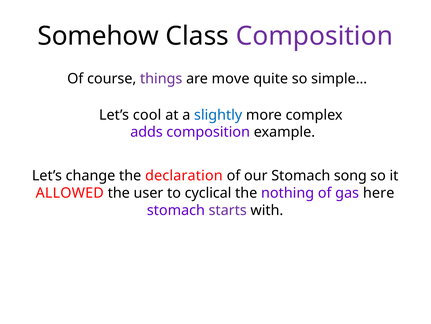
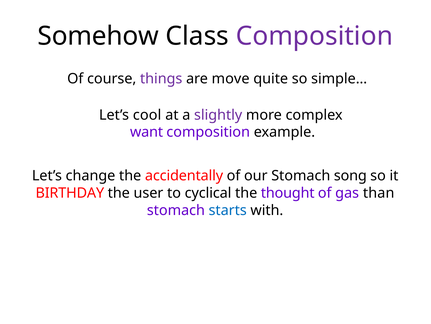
slightly colour: blue -> purple (218, 115)
adds: adds -> want (147, 132)
declaration: declaration -> accidentally (184, 175)
ALLOWED: ALLOWED -> BIRTHDAY (70, 193)
nothing: nothing -> thought (288, 193)
here: here -> than (379, 193)
starts colour: purple -> blue (228, 210)
